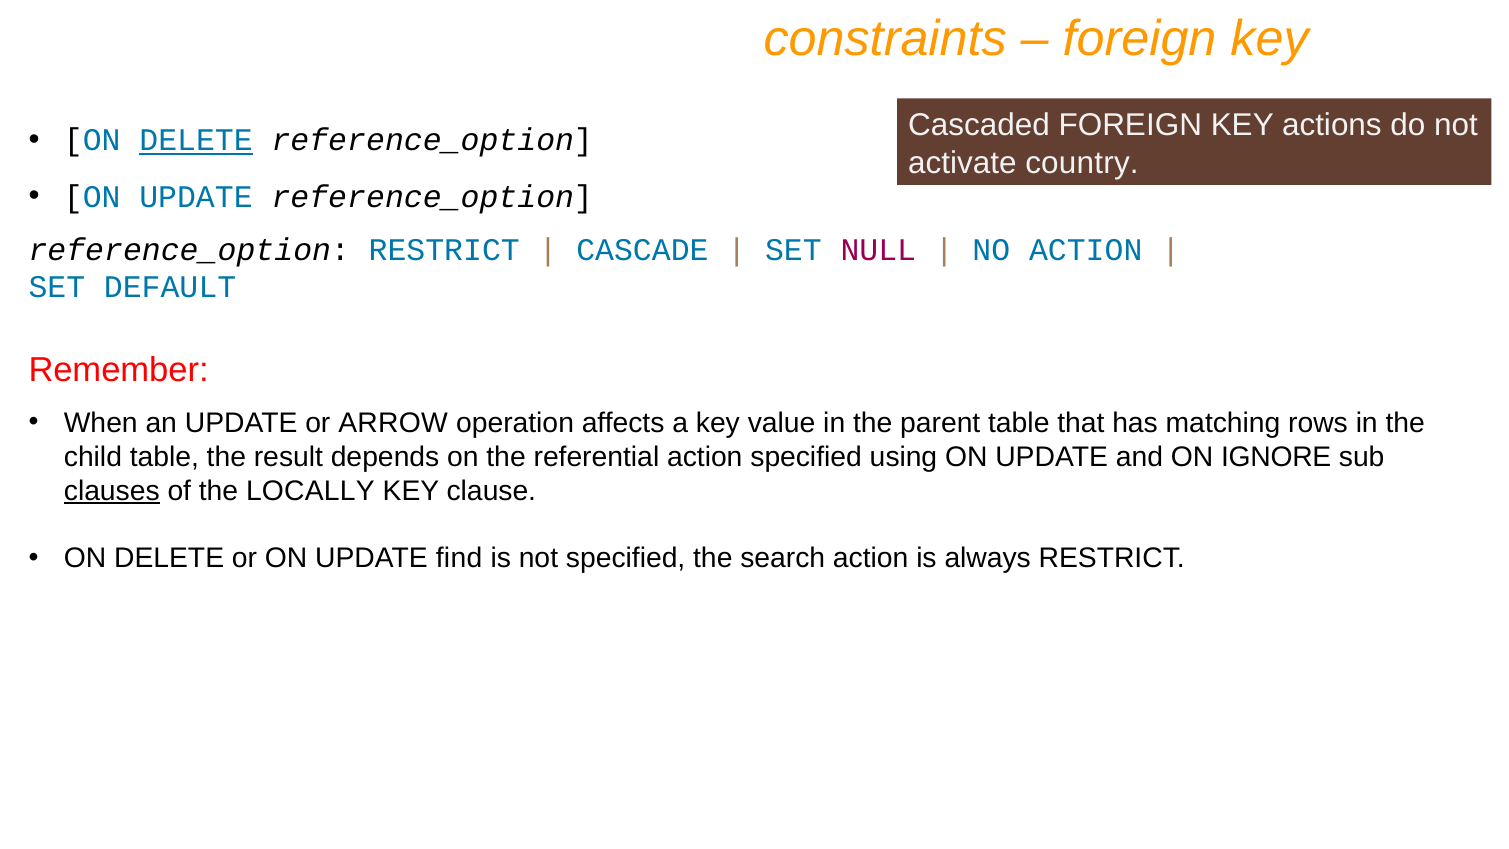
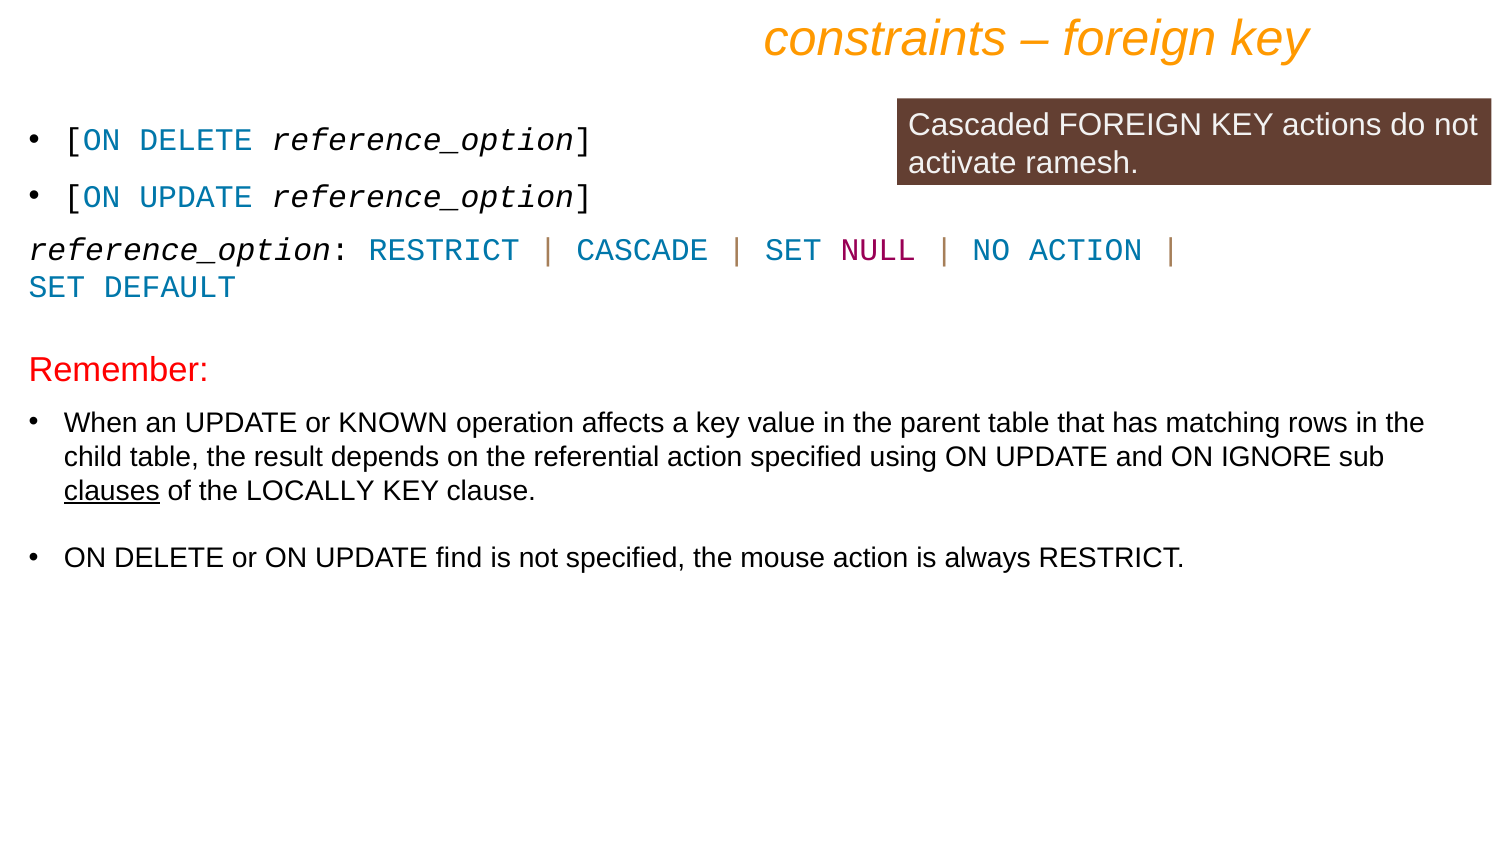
DELETE underline: present -> none (196, 140)
country: country -> ramesh (1082, 163)
ARROW: ARROW -> KNOWN (393, 423)
search: search -> mouse (783, 558)
